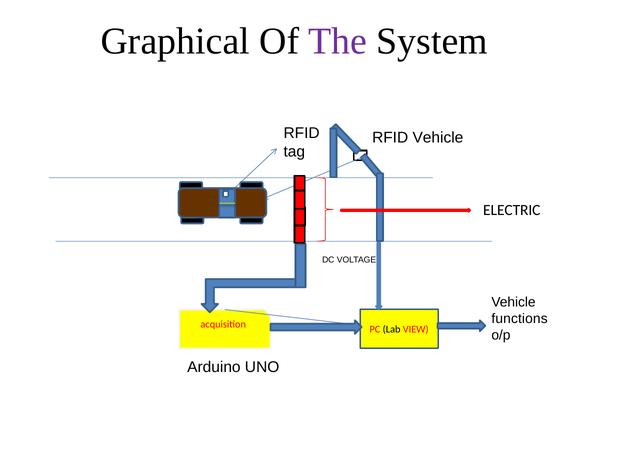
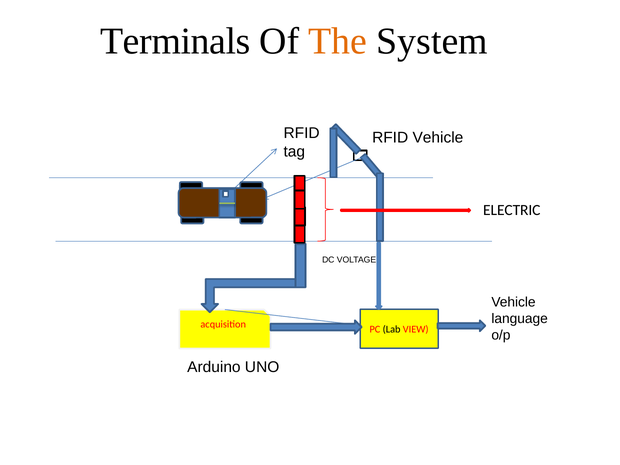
Graphical: Graphical -> Terminals (175, 41)
The colour: purple -> orange (338, 41)
functions: functions -> language (520, 319)
